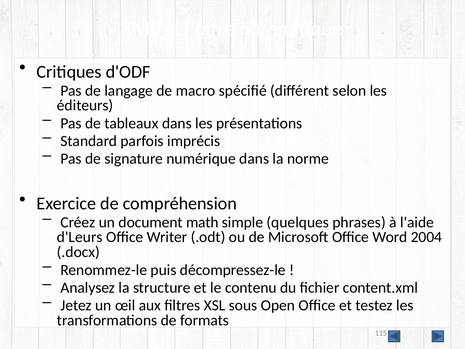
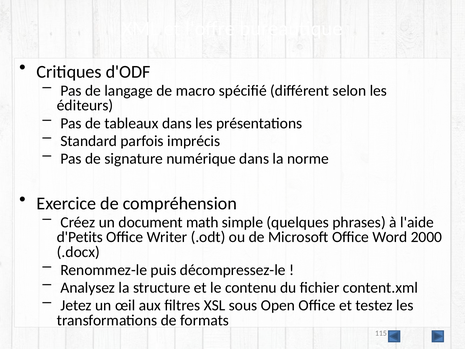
d'Leurs: d'Leurs -> d'Petits (80, 237)
2004: 2004 -> 2000 (426, 237)
